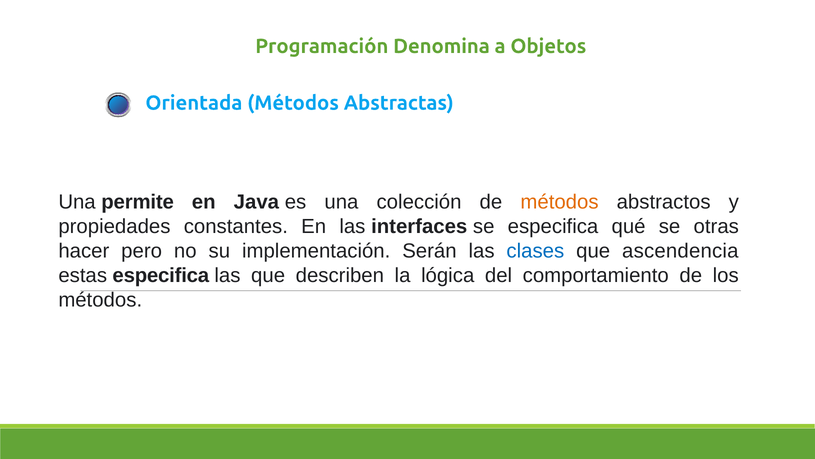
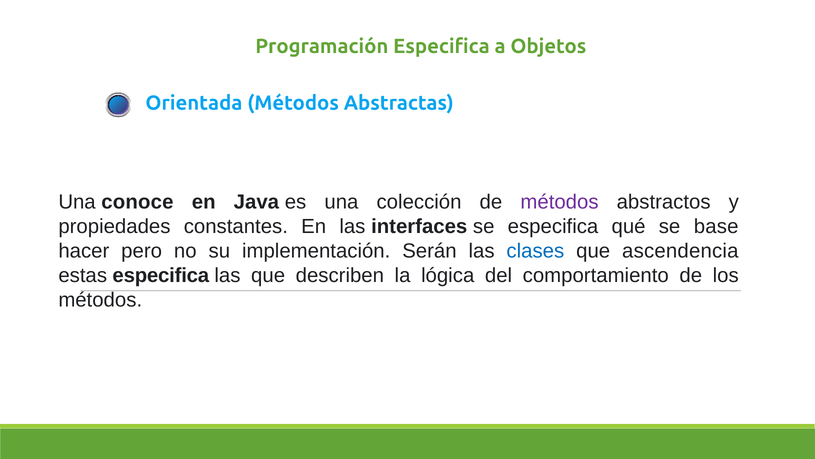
Programación Denomina: Denomina -> Especifica (441, 46)
permite: permite -> conoce (137, 202)
métodos colour: orange -> purple (560, 202)
otras: otras -> base (716, 226)
